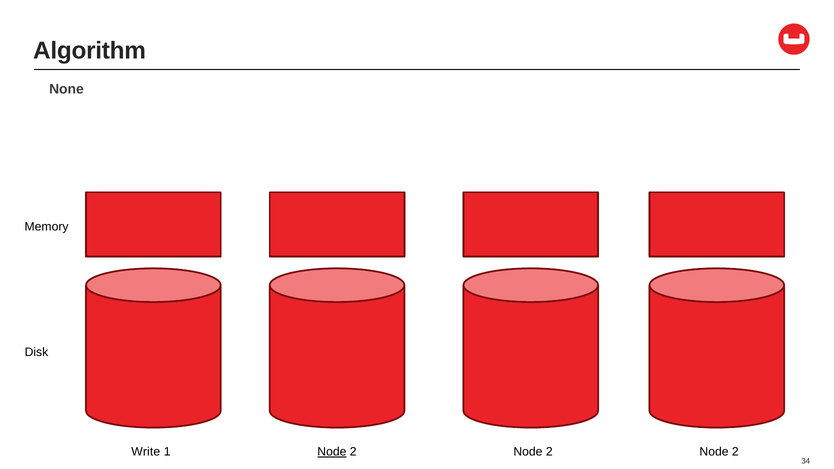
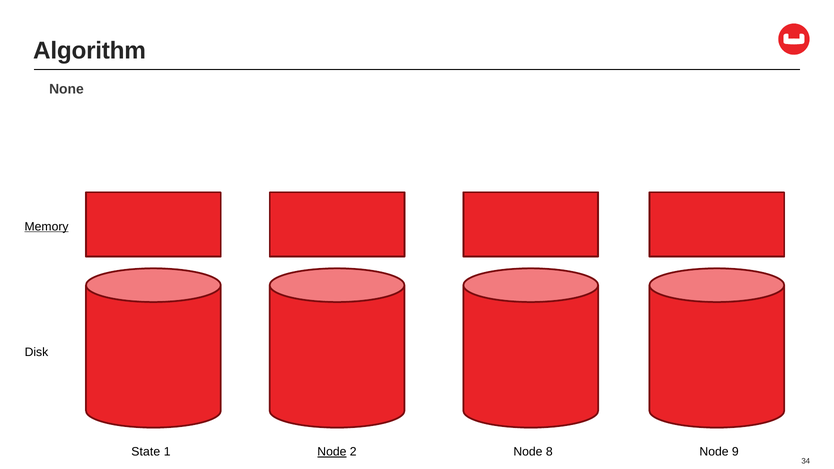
Memory underline: none -> present (47, 227)
Write: Write -> State (146, 452)
2 Node 2: 2 -> 8 (549, 452)
2: 2 -> 9 (735, 452)
